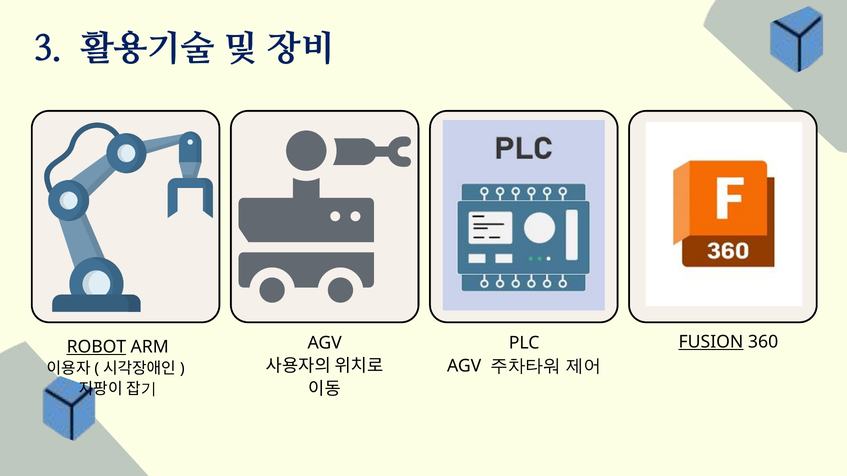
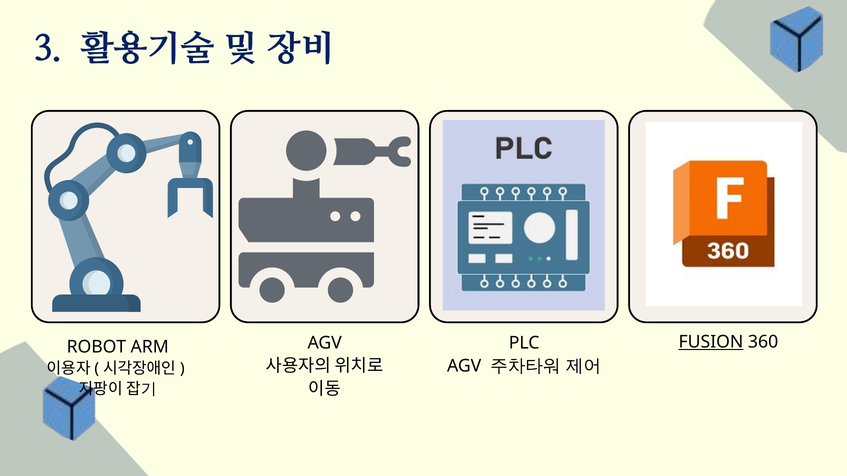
ROBOT underline: present -> none (96, 347)
